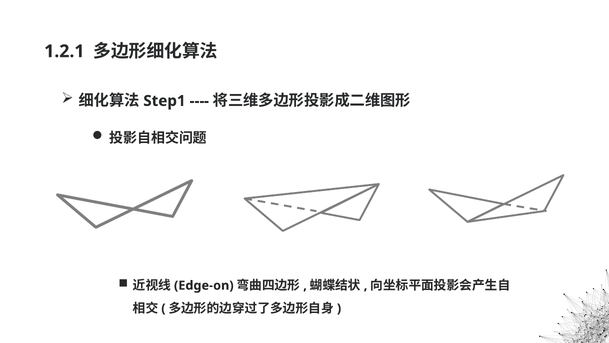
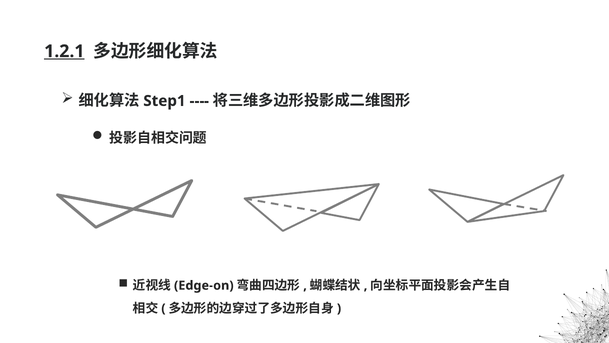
1.2.1 underline: none -> present (64, 51)
